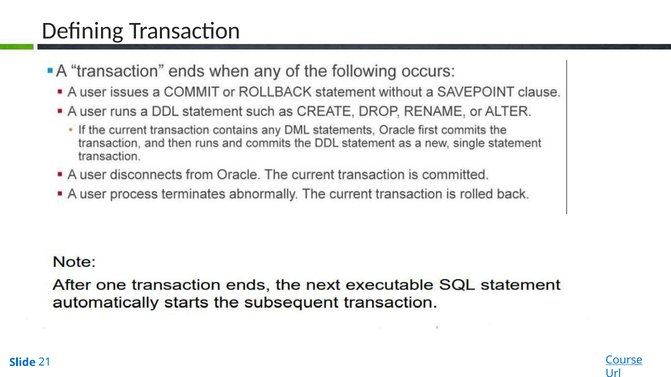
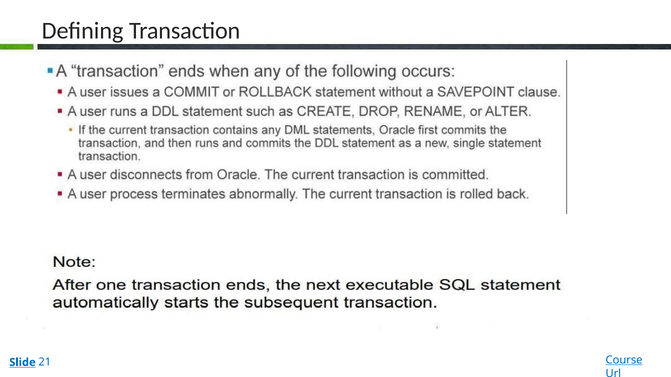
Slide underline: none -> present (22, 363)
